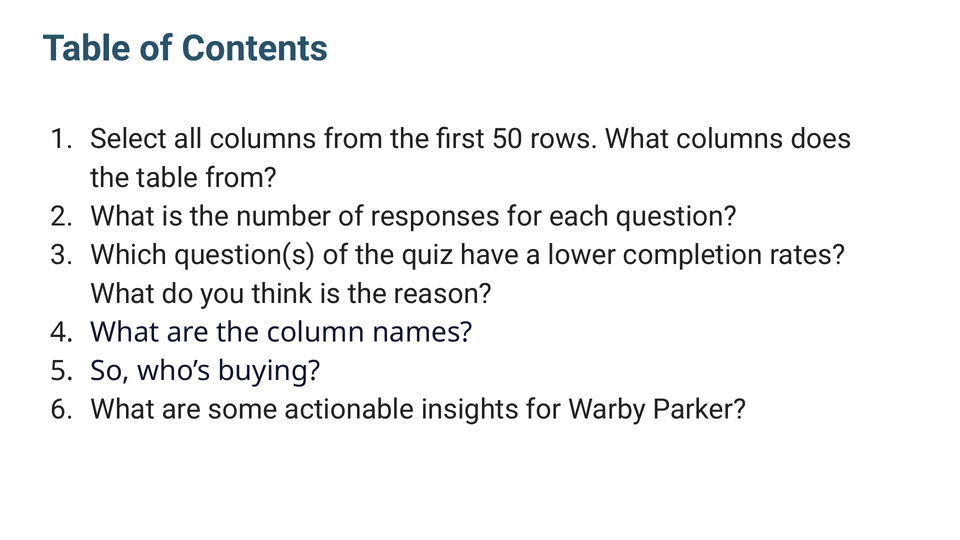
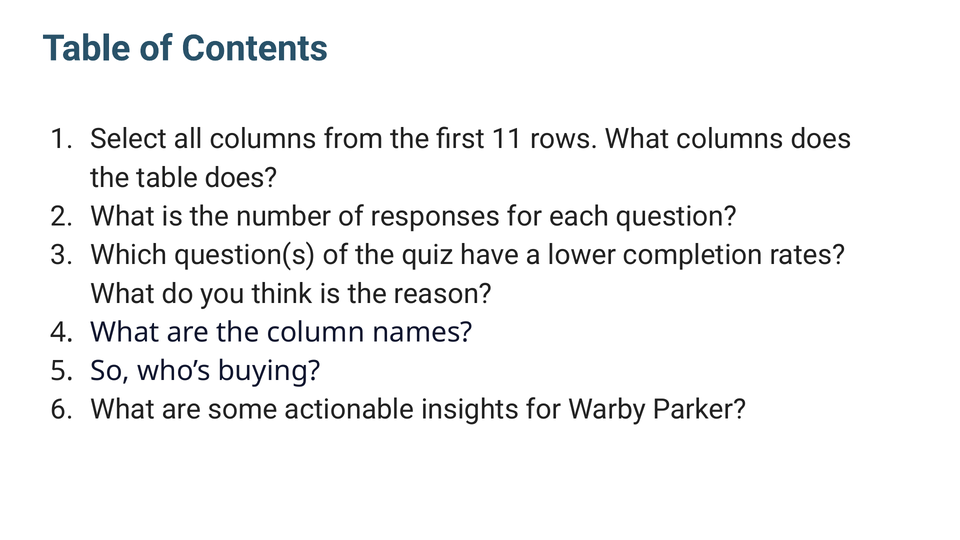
50: 50 -> 11 (507, 139)
table from: from -> does (241, 178)
